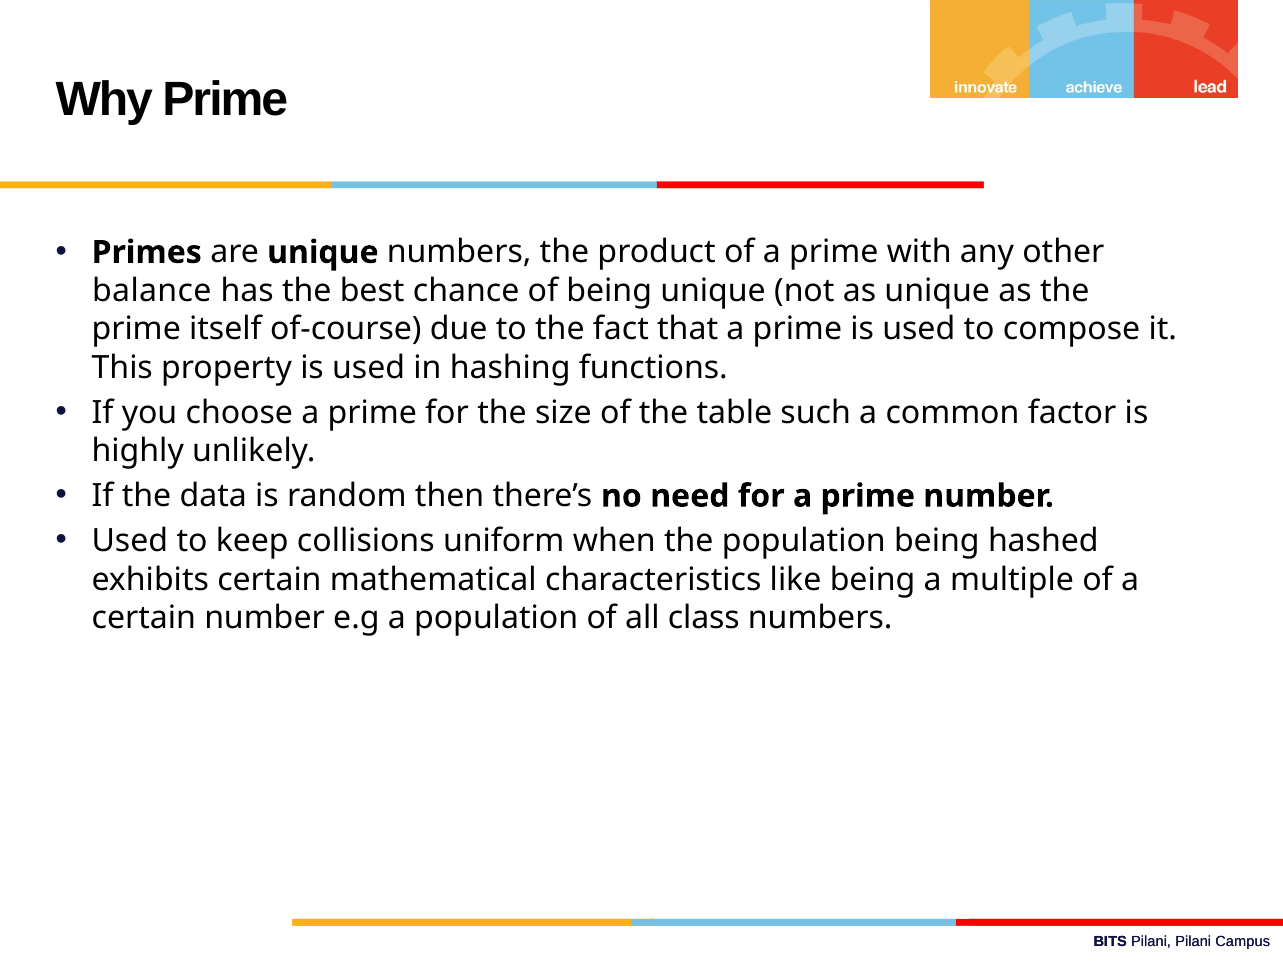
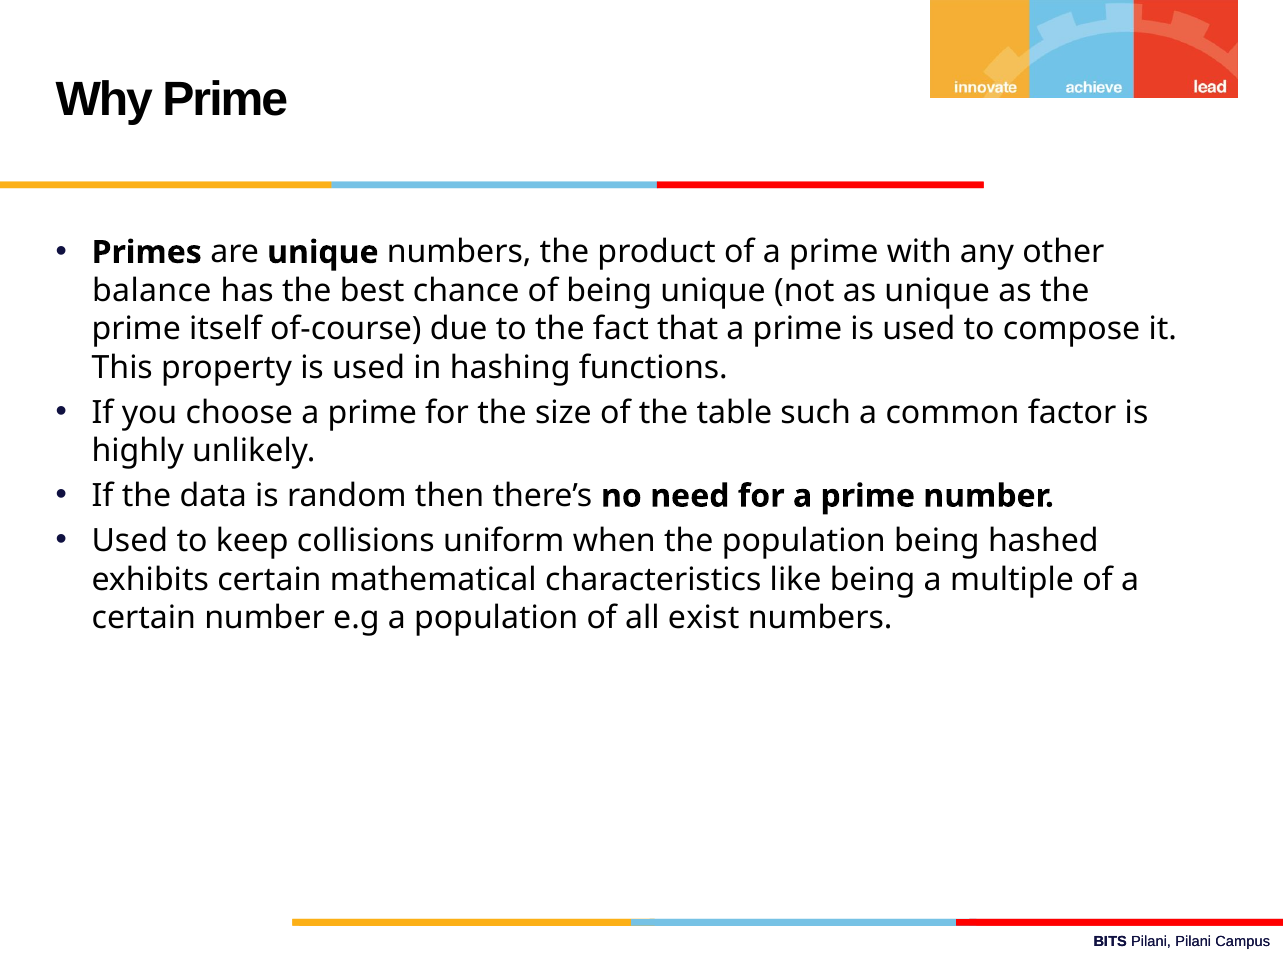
class: class -> exist (704, 618)
